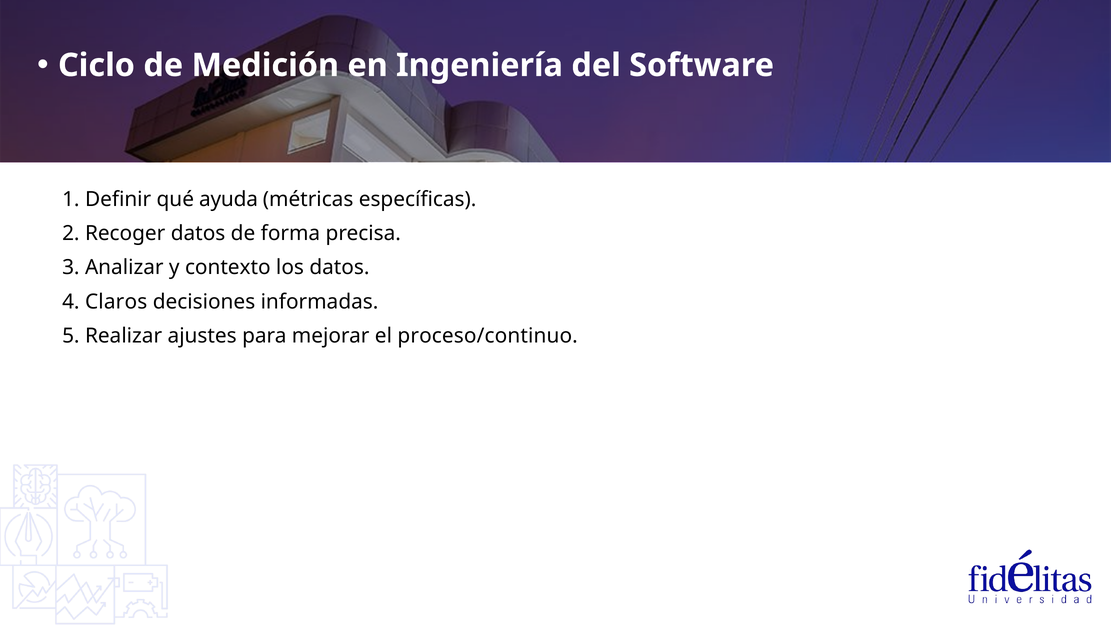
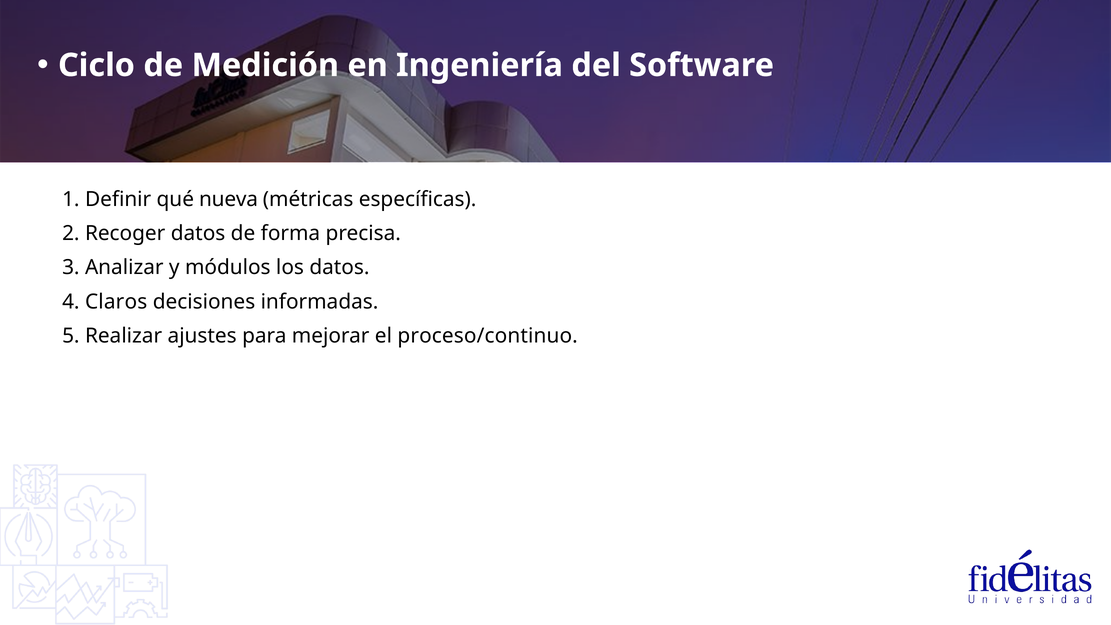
ayuda: ayuda -> nueva (229, 199)
contexto: contexto -> módulos (228, 268)
